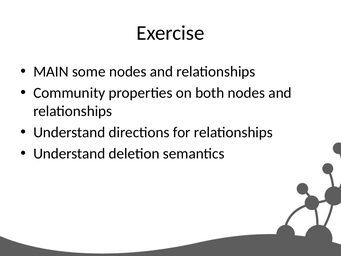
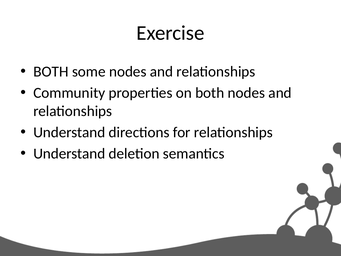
MAIN: MAIN -> BOTH (51, 72)
